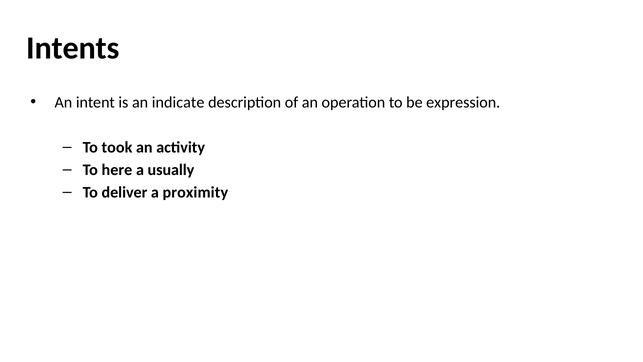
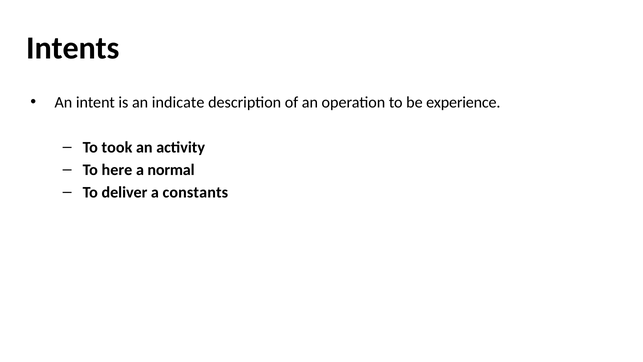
expression: expression -> experience (463, 102)
usually: usually -> normal (171, 170)
proximity: proximity -> constants (195, 192)
